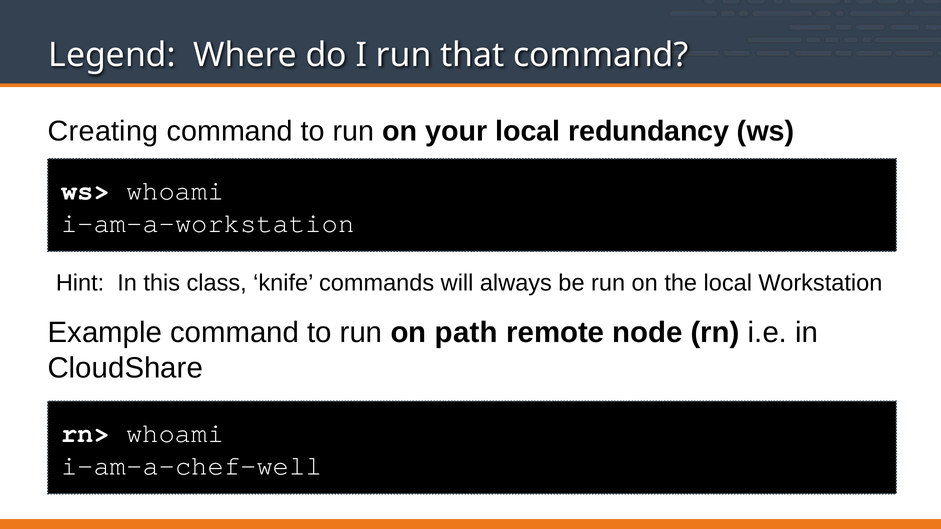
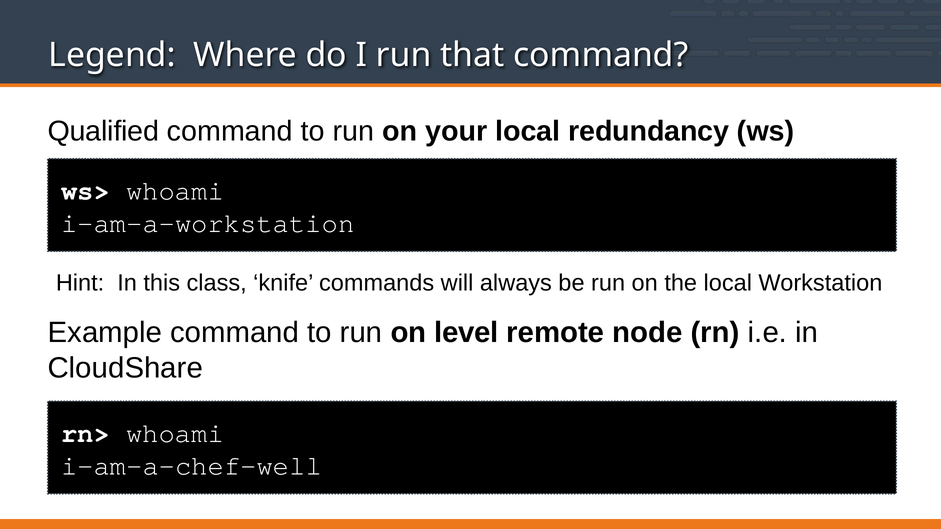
Creating: Creating -> Qualified (103, 131)
path: path -> level (467, 333)
